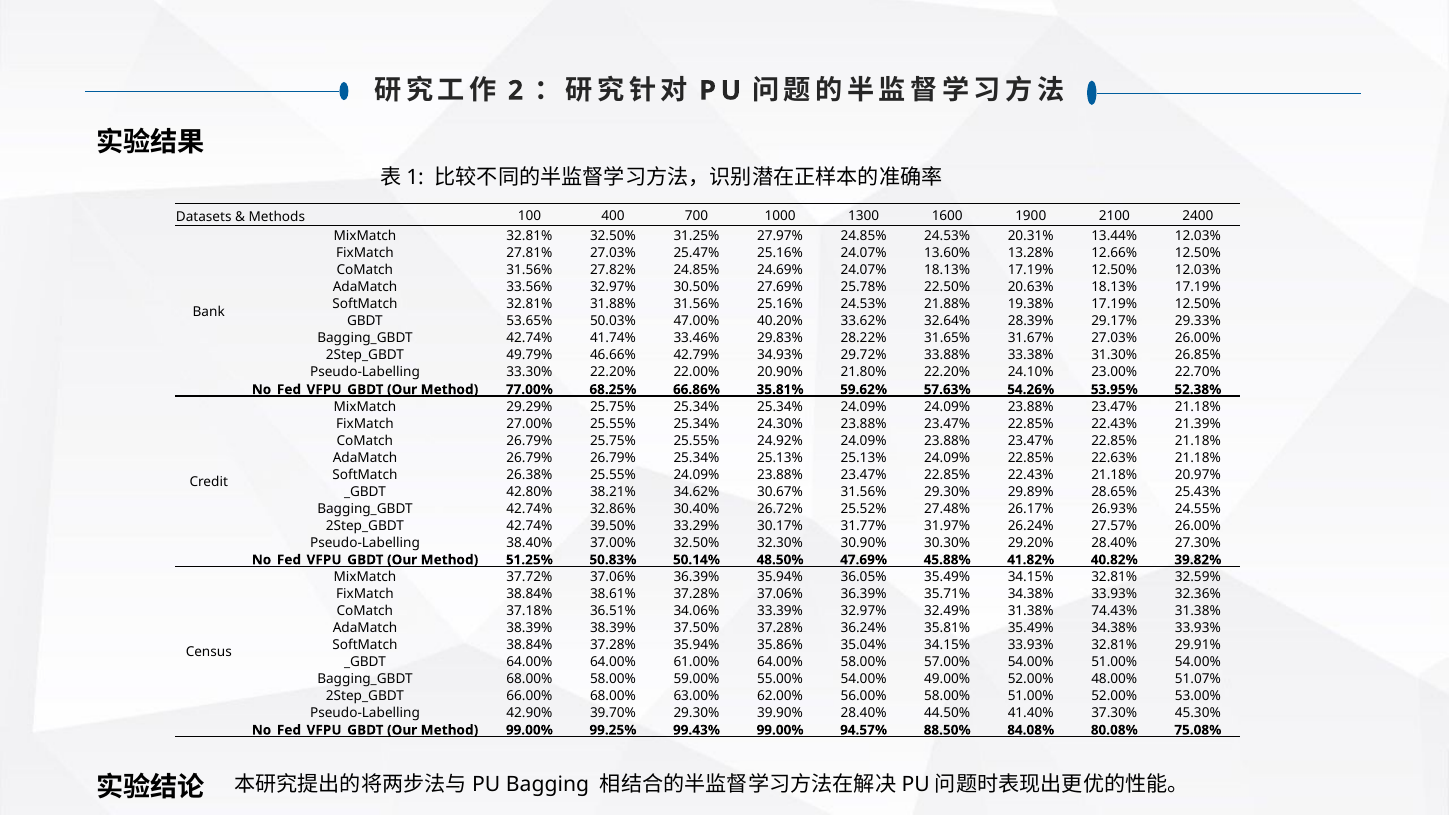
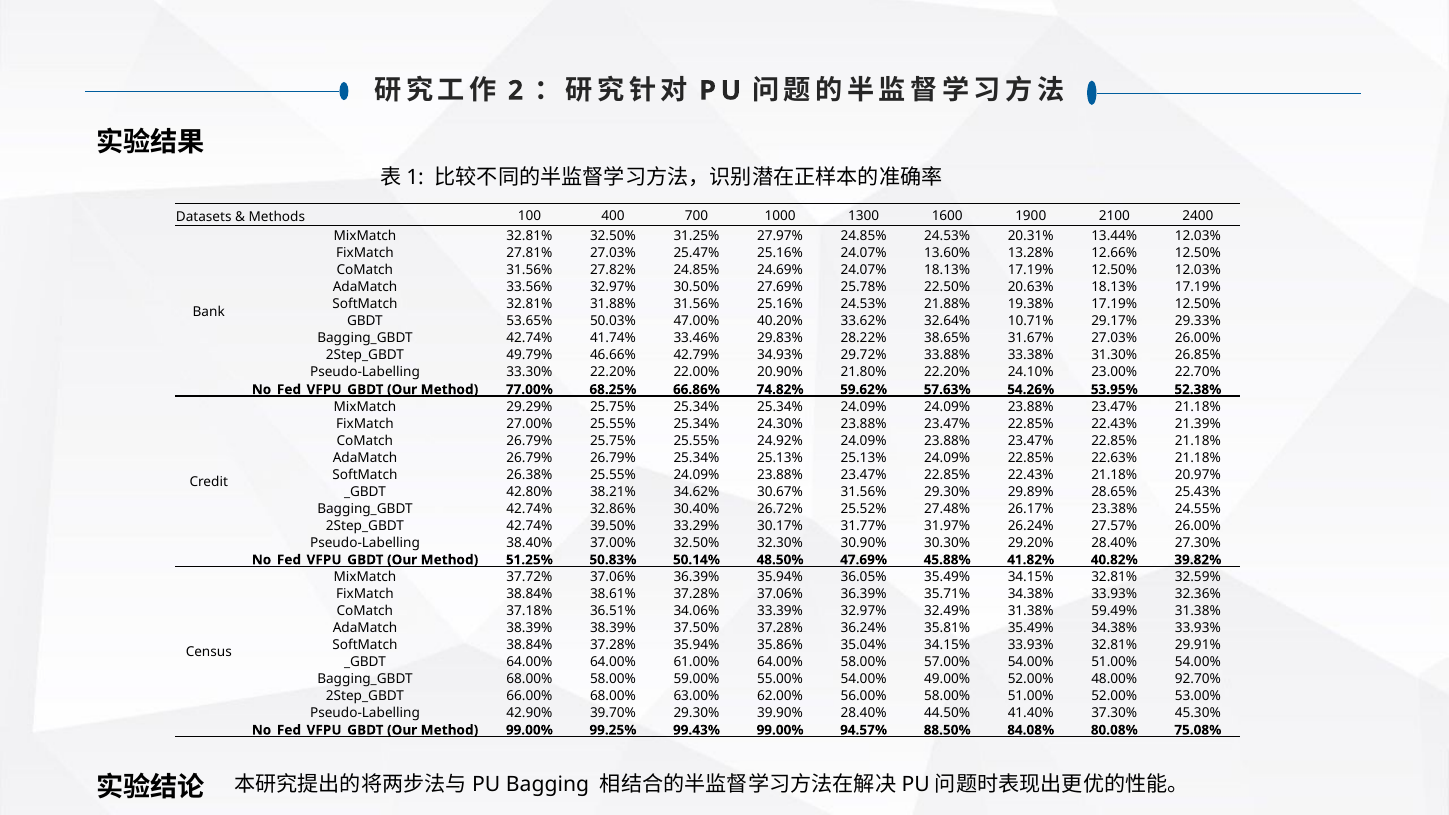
28.39%: 28.39% -> 10.71% (1031, 321)
31.65%: 31.65% -> 38.65% (947, 338)
66.86% 35.81%: 35.81% -> 74.82% (780, 390)
26.93%: 26.93% -> 23.38% (1114, 509)
74.43%: 74.43% -> 59.49% (1114, 611)
51.07%: 51.07% -> 92.70% (1198, 679)
